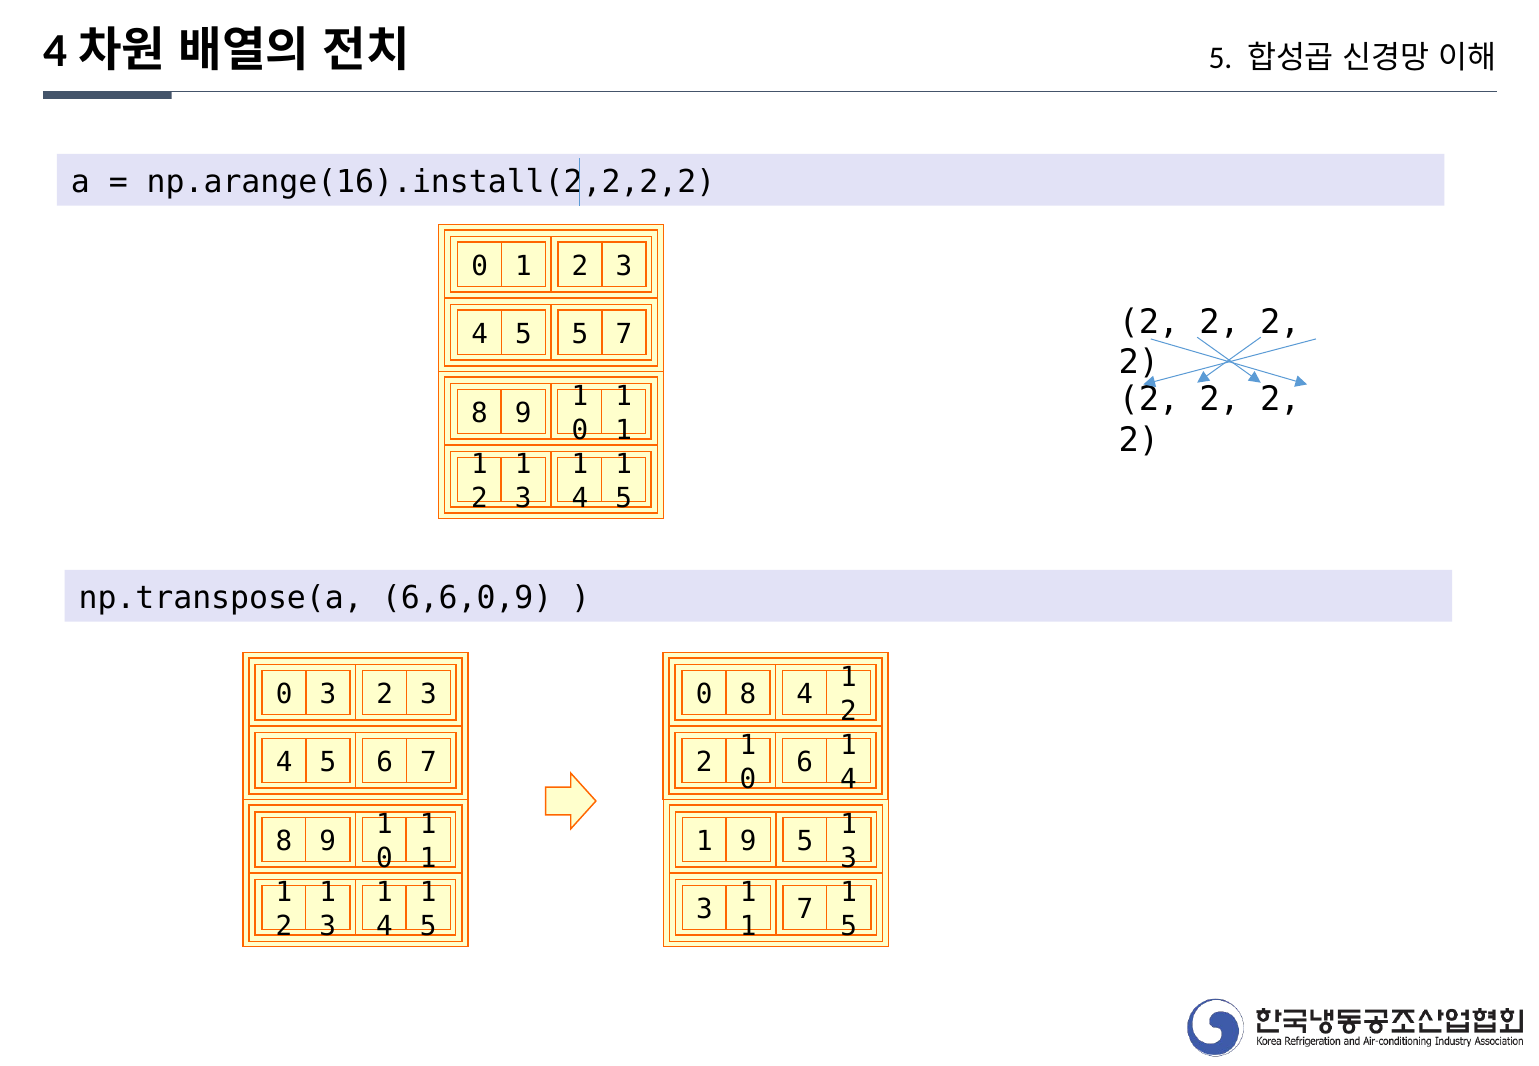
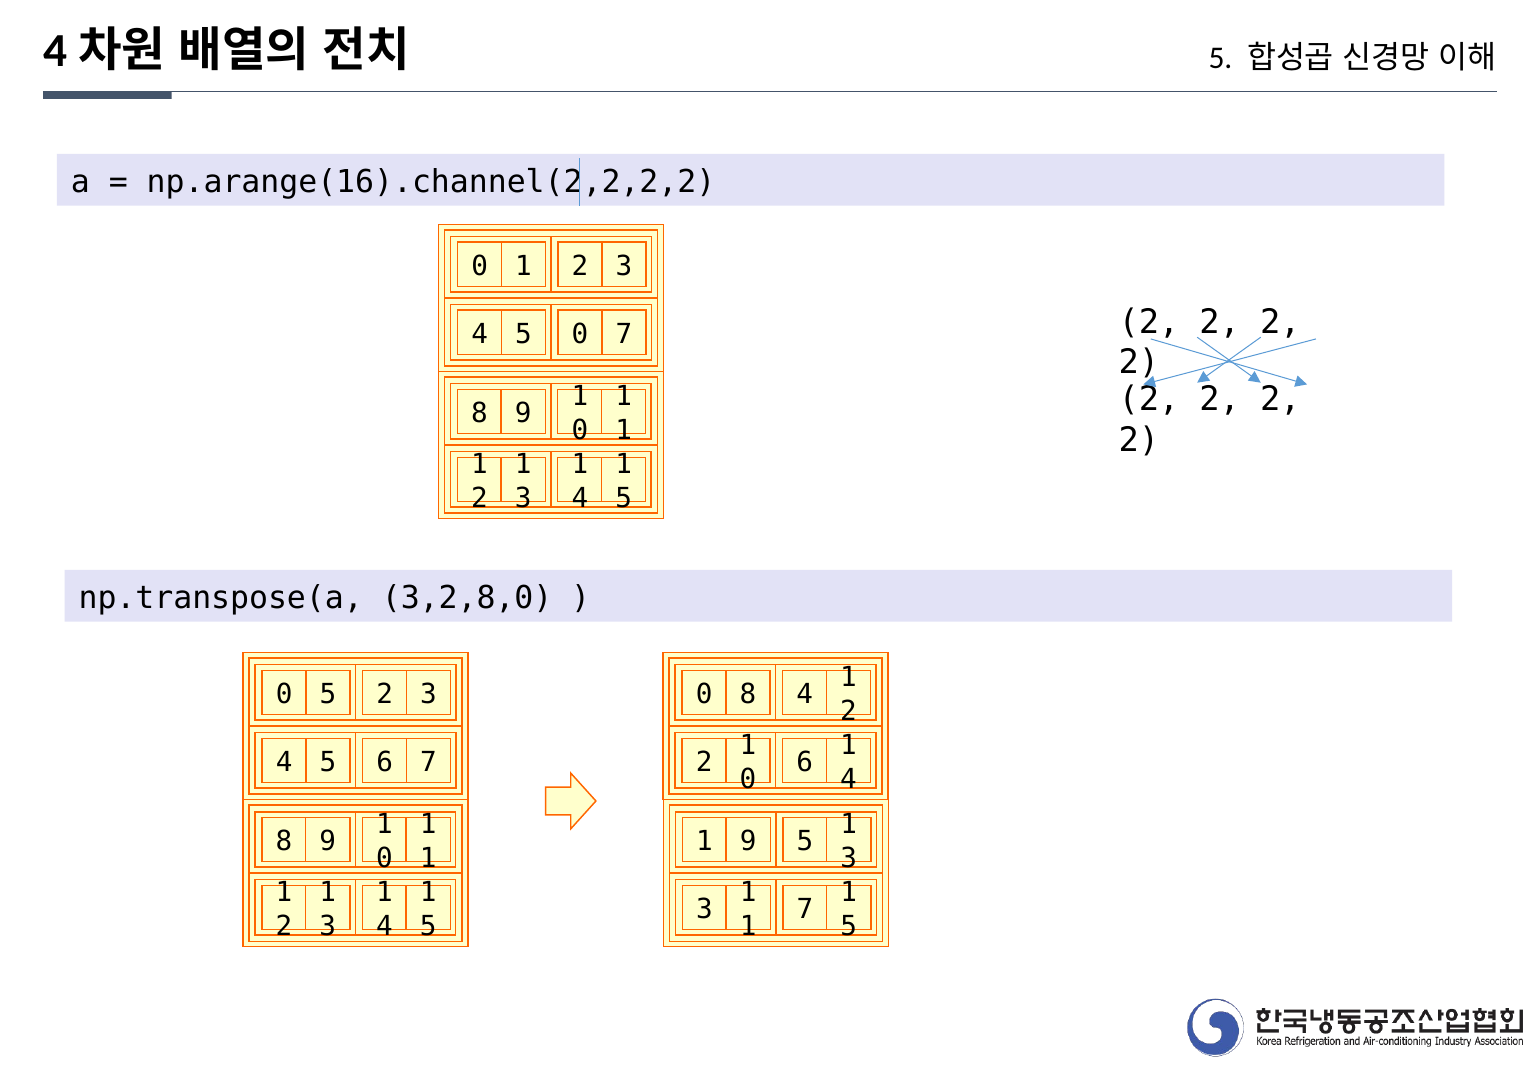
np.arange(16).install(2,2,2,2: np.arange(16).install(2,2,2,2 -> np.arange(16).channel(2,2,2,2 (431, 182)
4 5 5: 5 -> 0 (580, 334)
6,6,0,9: 6,6,0,9 -> 3,2,8,0 (467, 598)
0 3: 3 -> 5 (328, 694)
